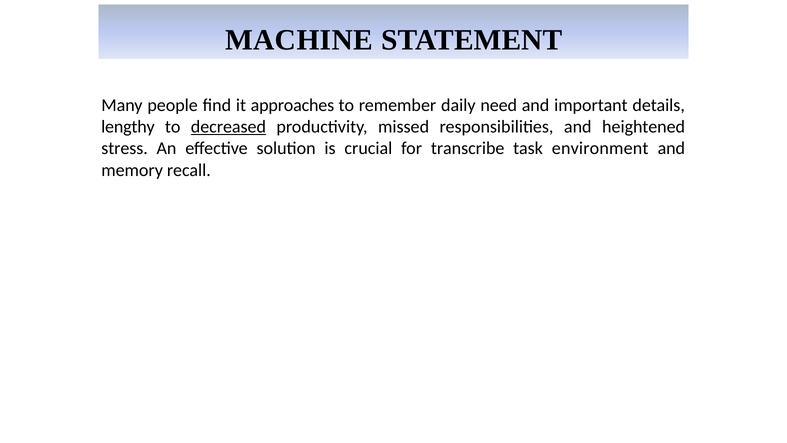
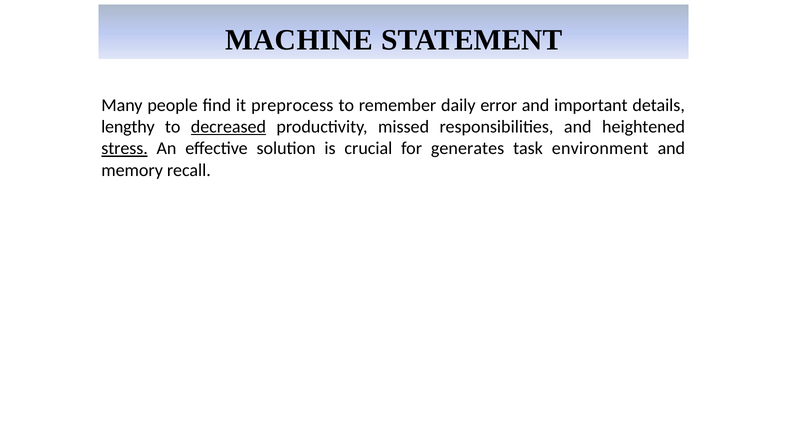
approaches: approaches -> preprocess (292, 105)
need: need -> error (499, 105)
stress underline: none -> present (125, 148)
transcribe: transcribe -> generates (468, 148)
